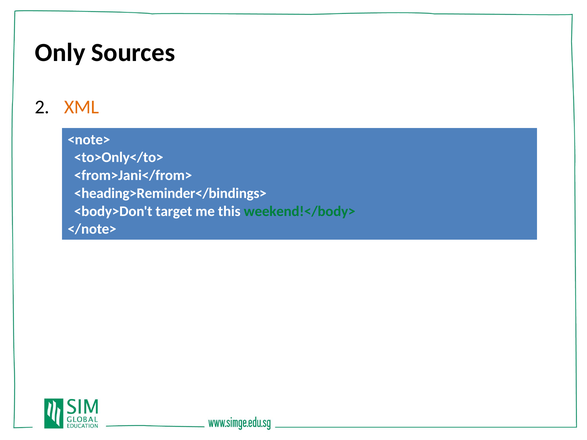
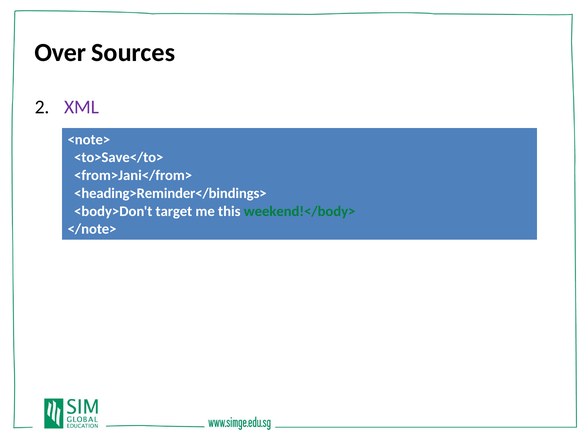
Only: Only -> Over (60, 53)
XML colour: orange -> purple (82, 107)
<to>Only</to>: <to>Only</to> -> <to>Save</to> (119, 158)
